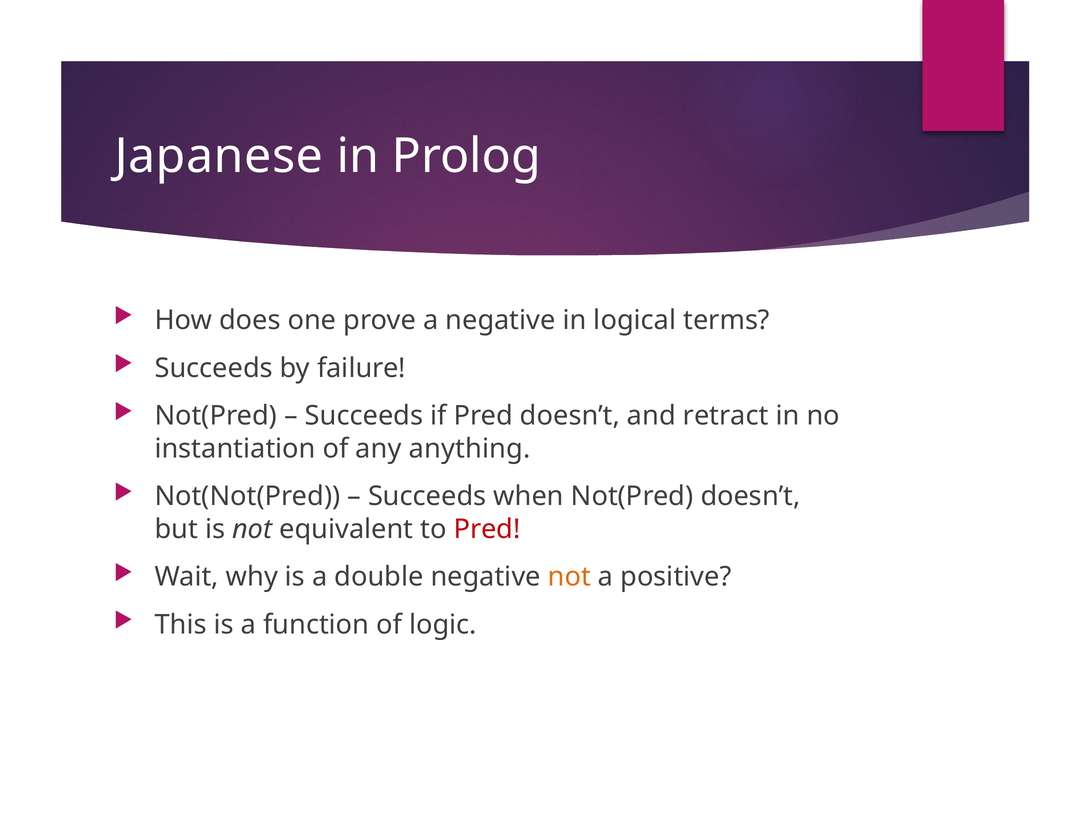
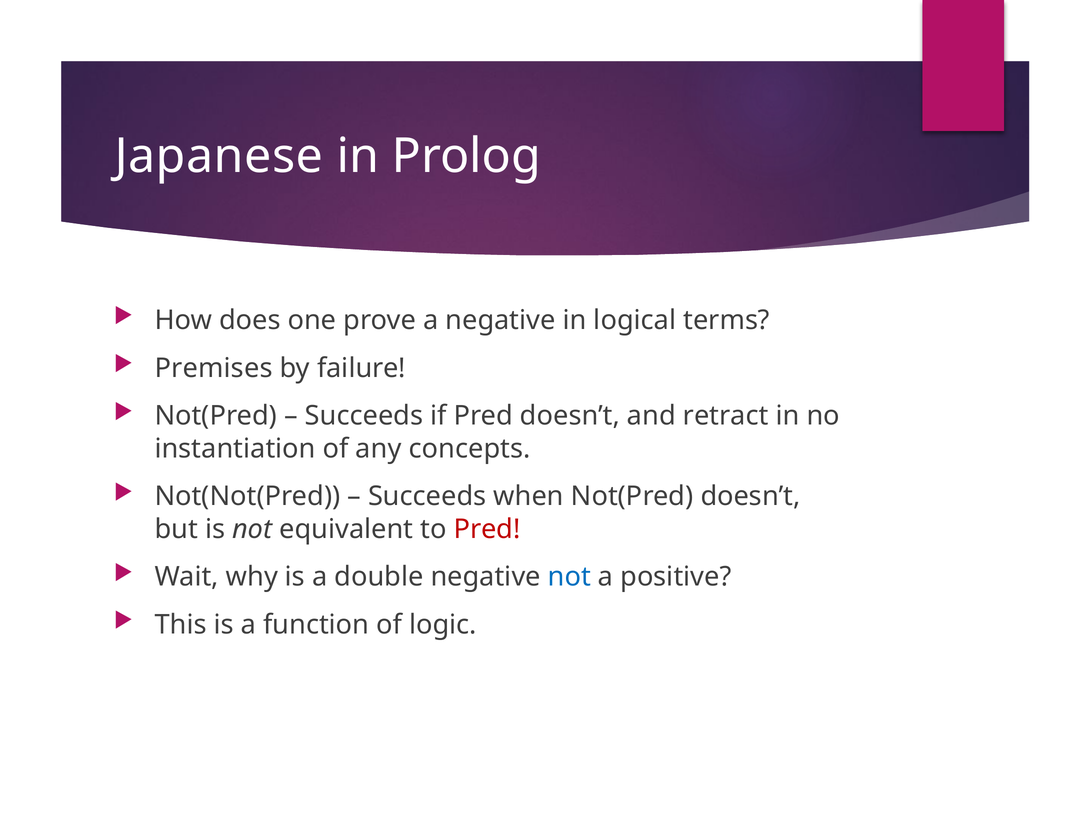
Succeeds: Succeeds -> Premises (214, 368)
anything: anything -> concepts (470, 448)
not colour: orange -> blue (569, 577)
